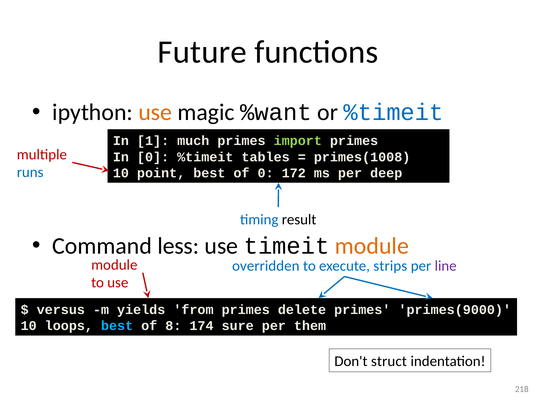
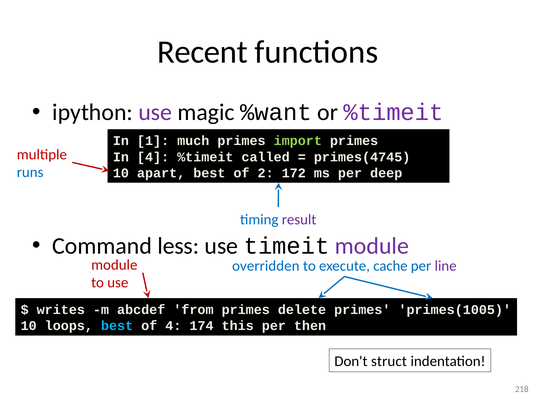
Future: Future -> Recent (202, 52)
use colour: orange -> purple (155, 112)
%timeit colour: blue -> purple (393, 112)
In 0: 0 -> 4 (153, 157)
tables: tables -> called (266, 157)
primes(1008: primes(1008 -> primes(4745 (362, 157)
point: point -> apart (161, 173)
of 0: 0 -> 2 (266, 173)
result colour: black -> purple (299, 220)
module colour: orange -> purple (372, 246)
strips: strips -> cache (390, 266)
versus: versus -> writes (61, 310)
yields: yields -> abcdef (141, 310)
primes(9000: primes(9000 -> primes(1005 (455, 310)
of 8: 8 -> 4 (173, 326)
sure: sure -> this (238, 326)
them: them -> then (310, 326)
